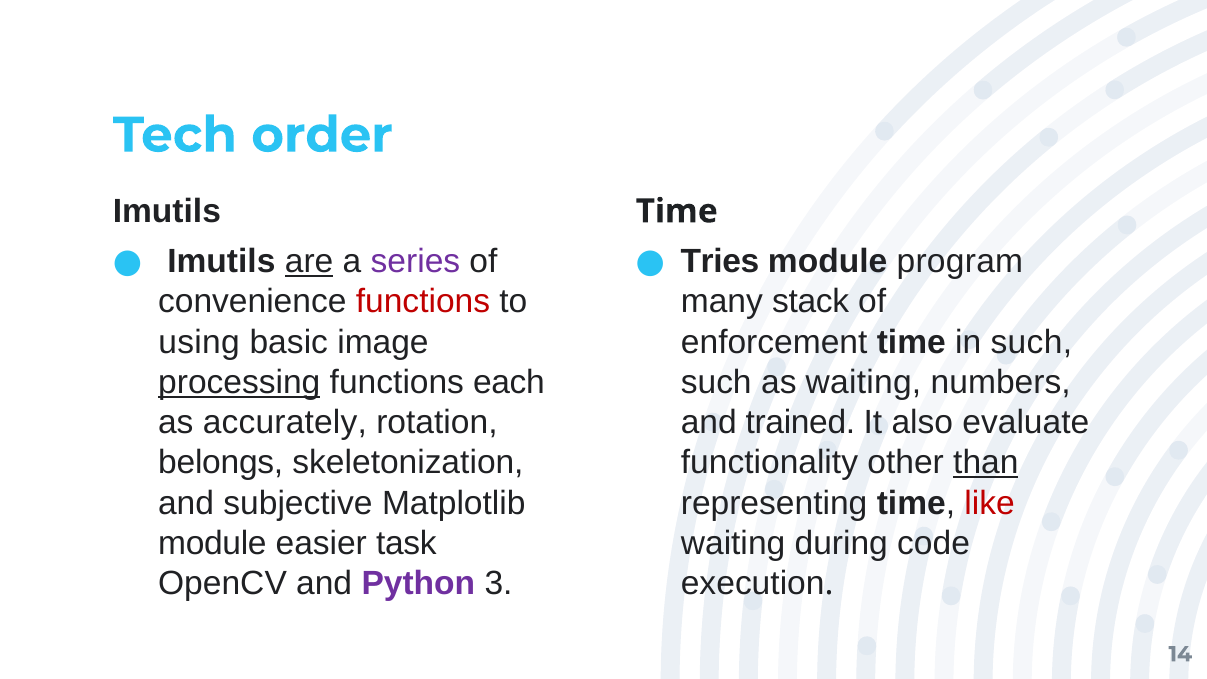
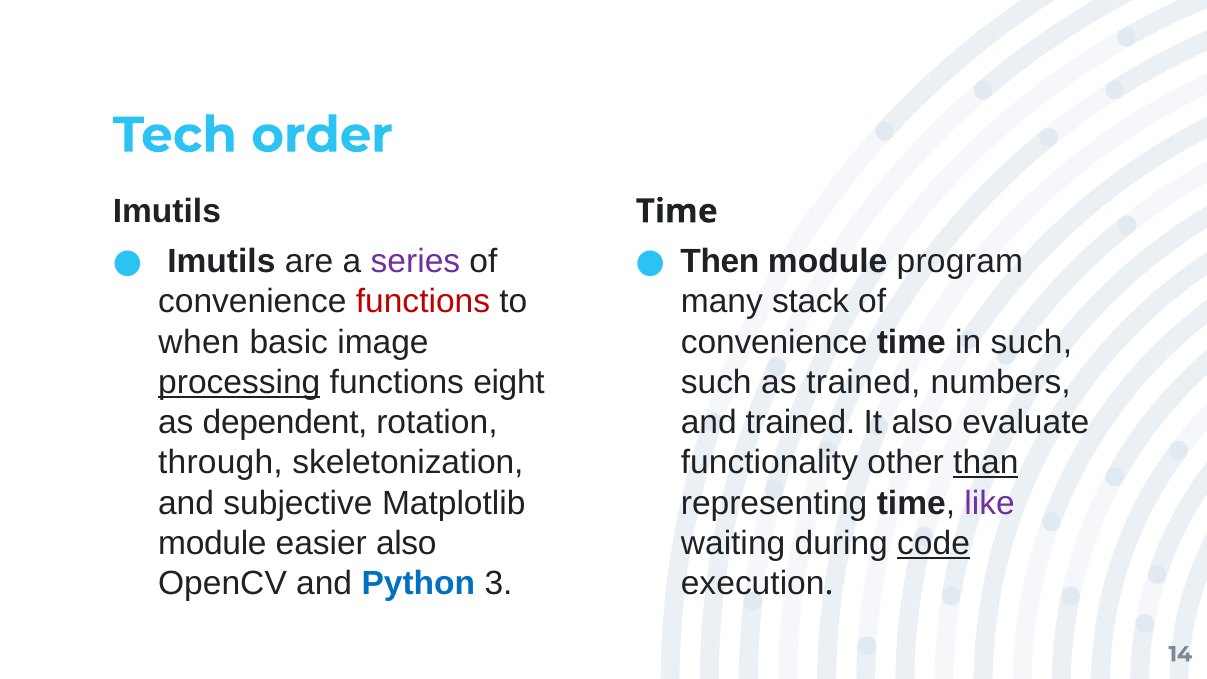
are underline: present -> none (309, 262)
Tries: Tries -> Then (720, 262)
using: using -> when (199, 342)
enforcement: enforcement -> convenience (774, 342)
each: each -> eight (509, 382)
as waiting: waiting -> trained (863, 382)
accurately: accurately -> dependent (285, 423)
belongs: belongs -> through (220, 463)
like colour: red -> purple (990, 503)
easier task: task -> also (406, 543)
code underline: none -> present (934, 543)
Python colour: purple -> blue (418, 584)
